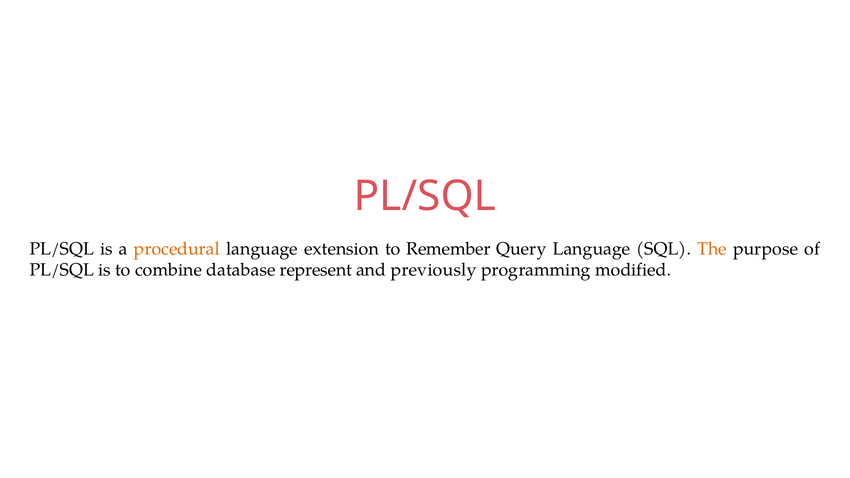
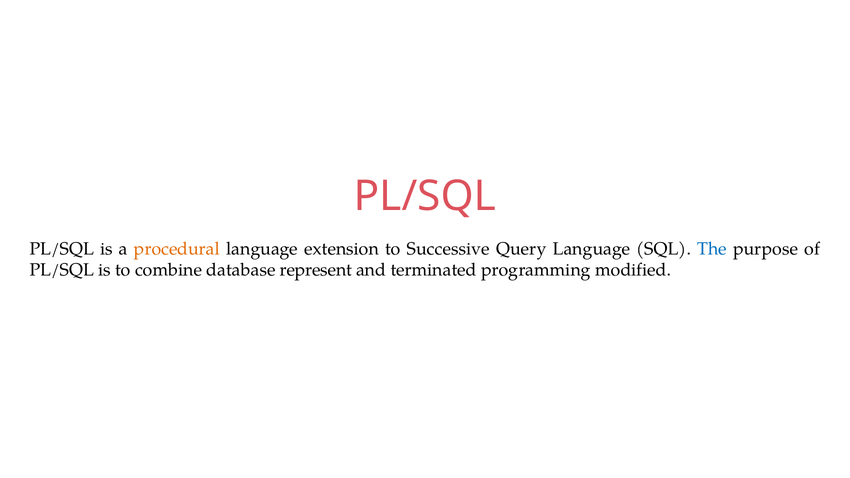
Remember: Remember -> Successive (448, 249)
The colour: orange -> blue (712, 249)
previously: previously -> terminated (434, 270)
